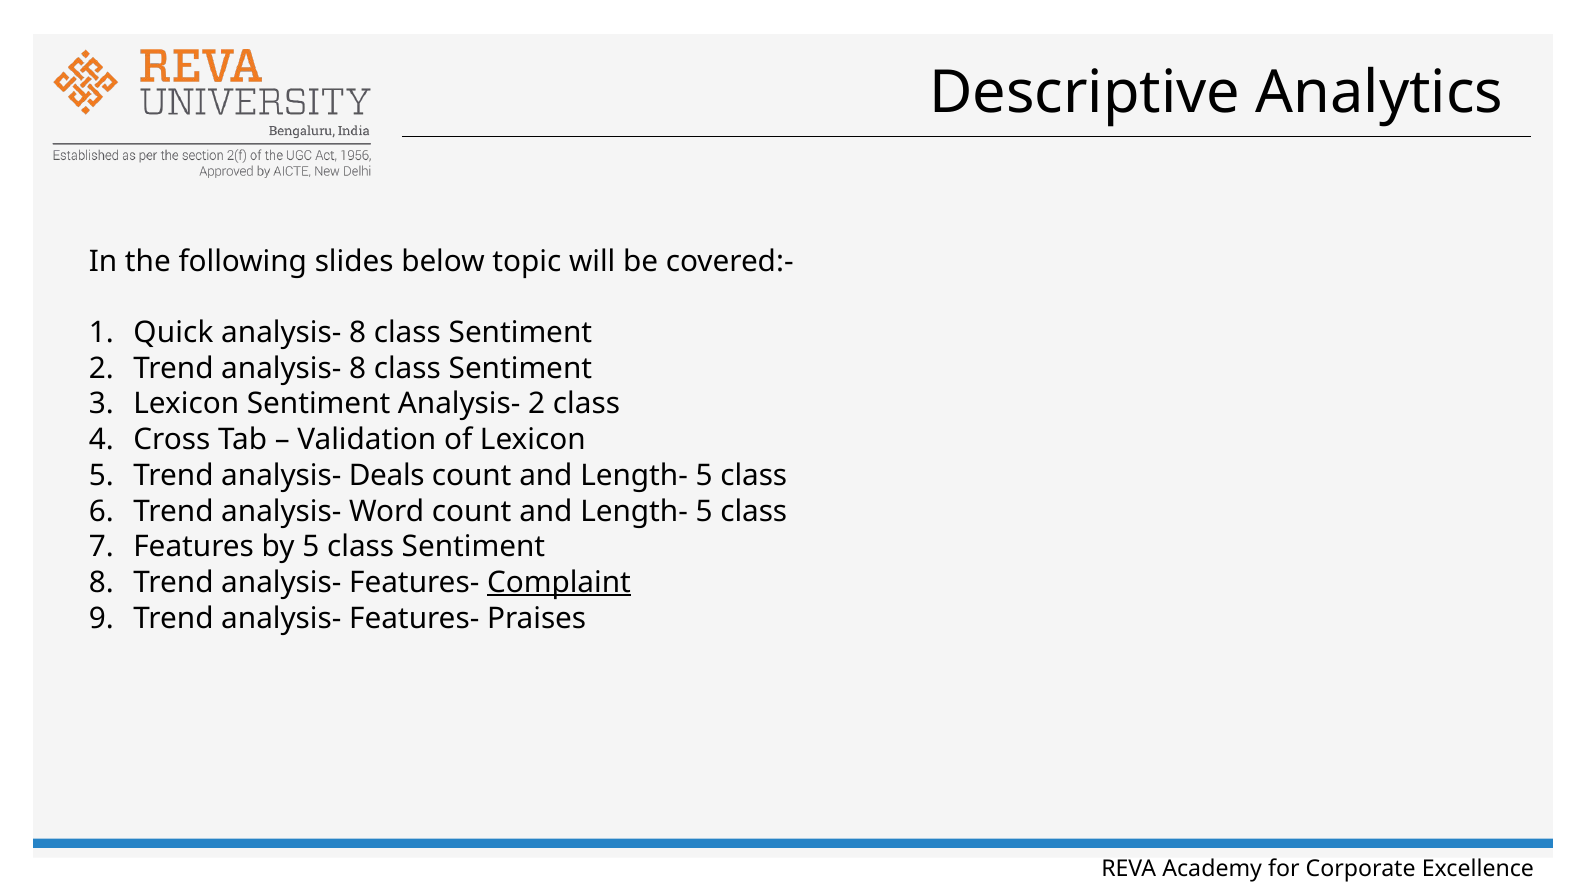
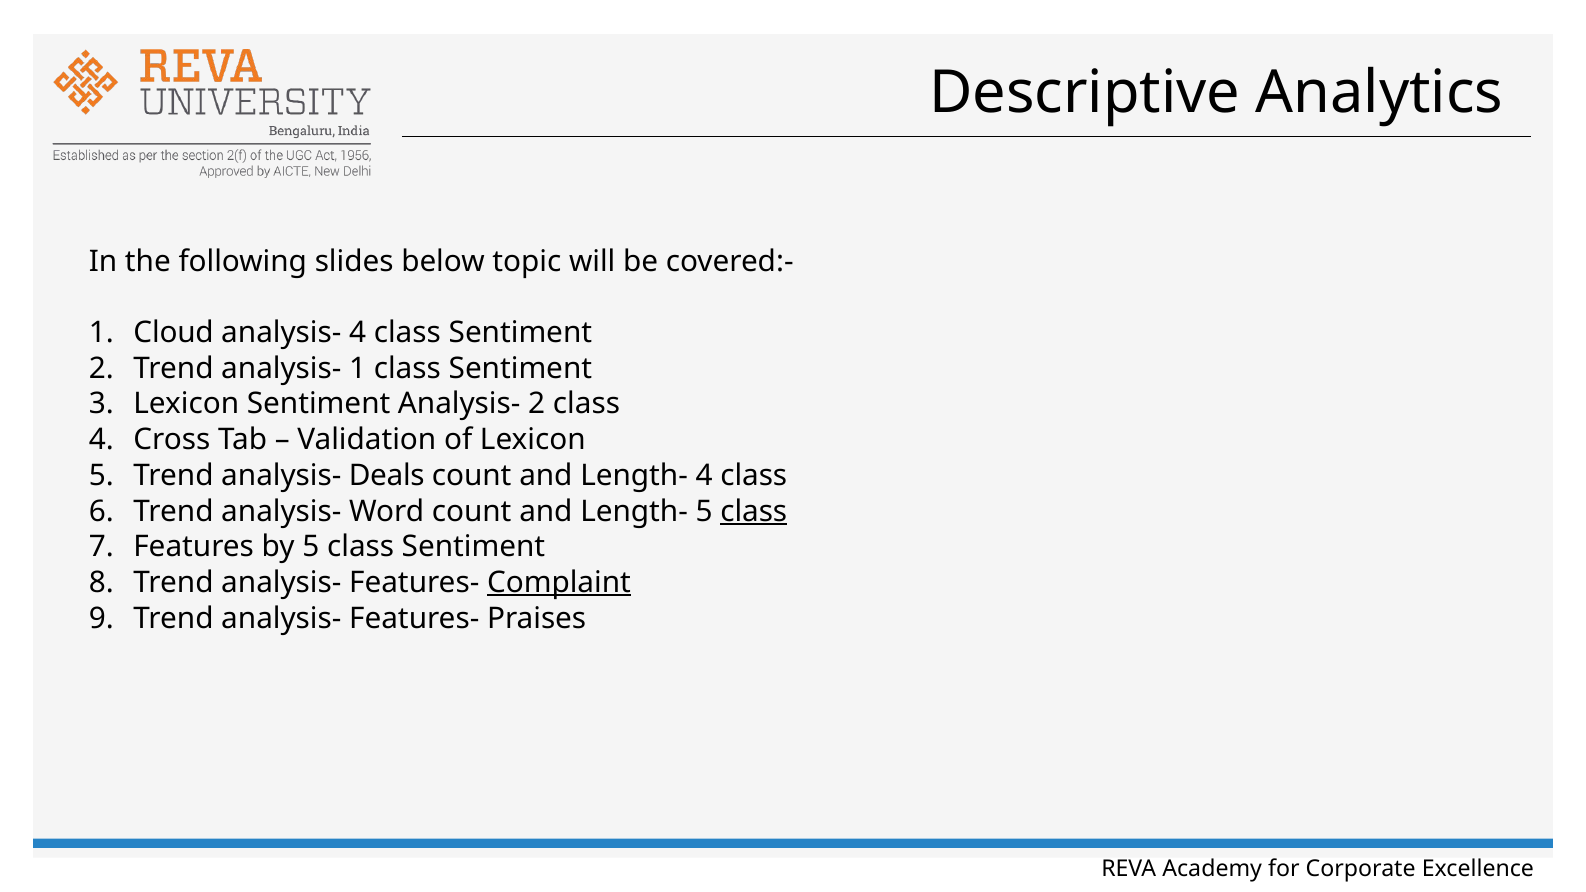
Quick: Quick -> Cloud (174, 333)
8: 8 -> 4 (358, 333)
Trend analysis- 8: 8 -> 1 (358, 369)
5: 5 -> 4 (704, 476)
class underline: none -> present (754, 511)
